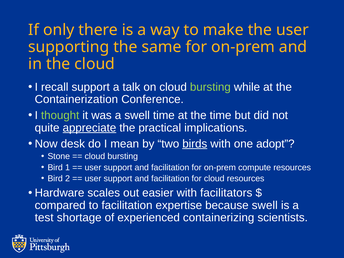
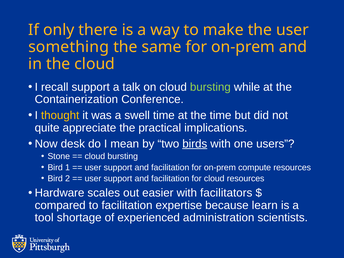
supporting: supporting -> something (69, 47)
thought colour: light green -> yellow (60, 115)
appreciate underline: present -> none (89, 128)
adopt: adopt -> users (275, 144)
because swell: swell -> learn (265, 205)
test: test -> tool (44, 218)
containerizing: containerizing -> administration (219, 218)
